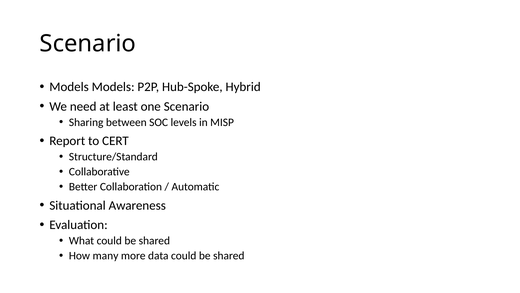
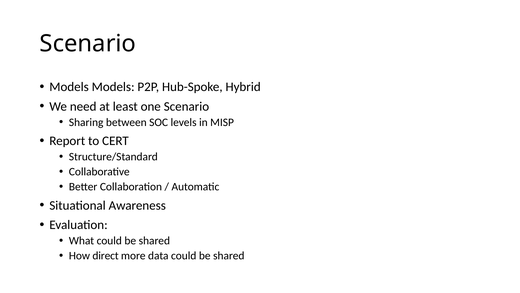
many: many -> direct (106, 255)
